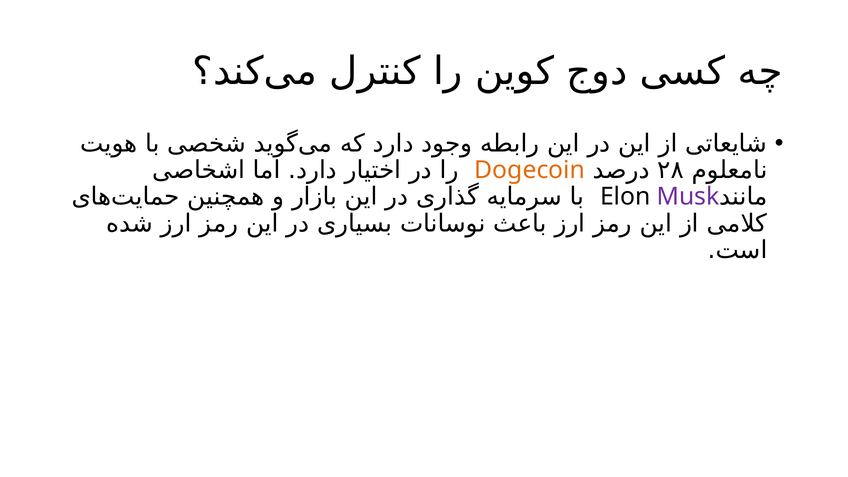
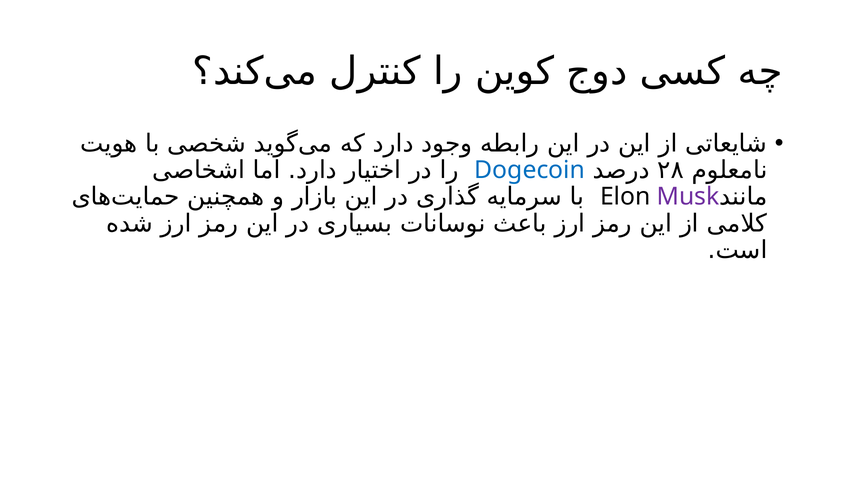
Dogecoin colour: orange -> blue (530, 170)
